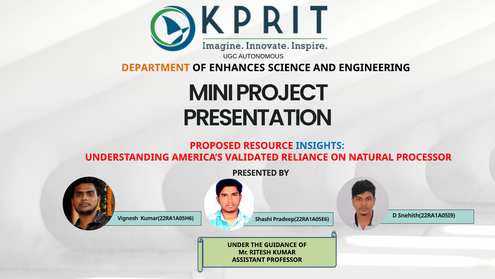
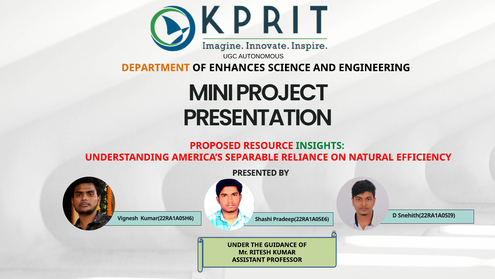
INSIGHTS colour: blue -> green (320, 145)
VALIDATED: VALIDATED -> SEPARABLE (252, 157)
PROCESSOR: PROCESSOR -> EFFICIENCY (424, 157)
